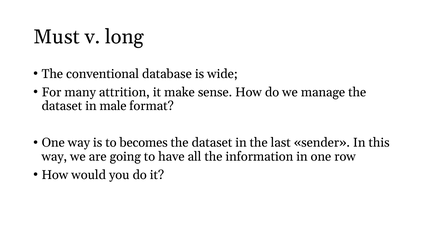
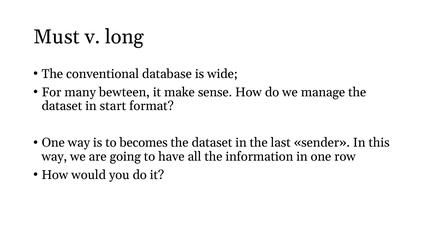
attrition: attrition -> bewteen (124, 92)
male: male -> start (113, 106)
